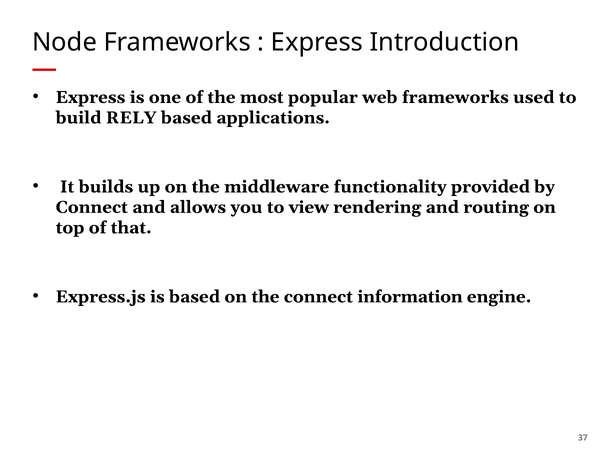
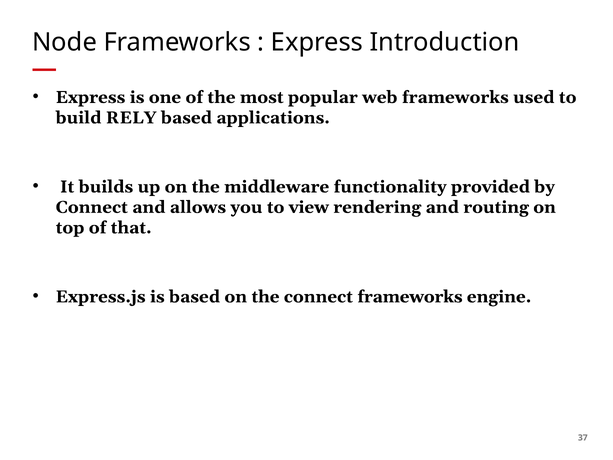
connect information: information -> frameworks (410, 297)
